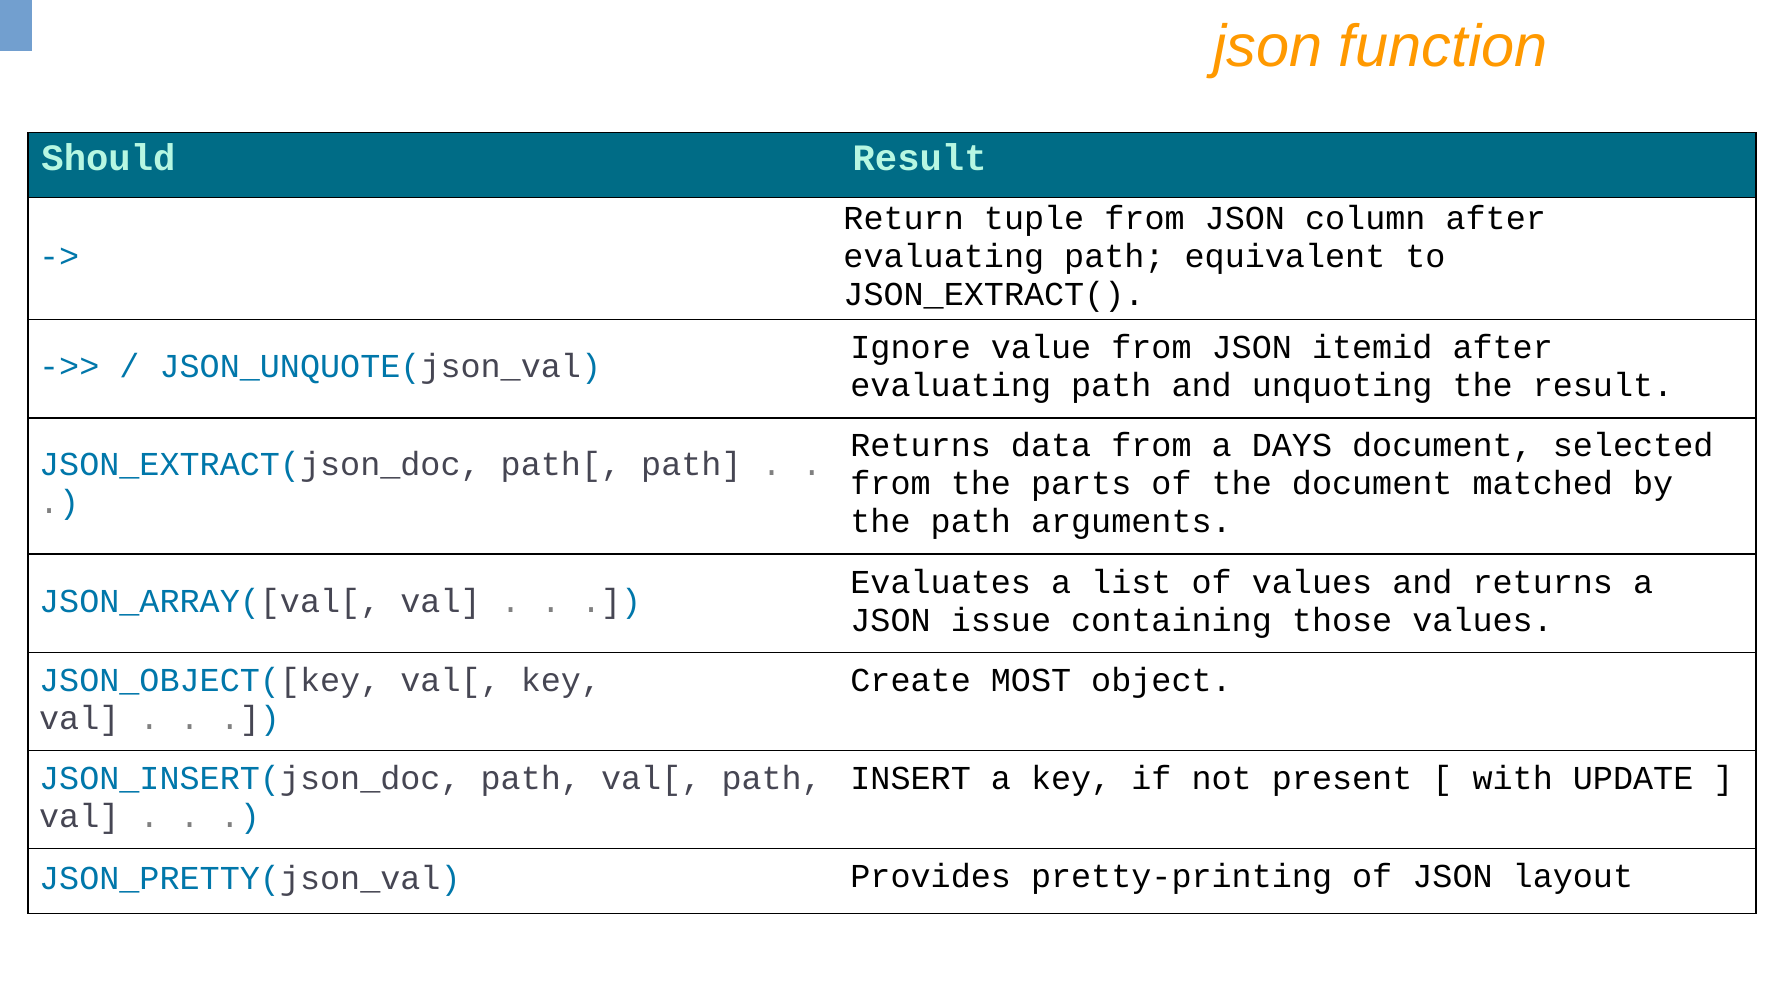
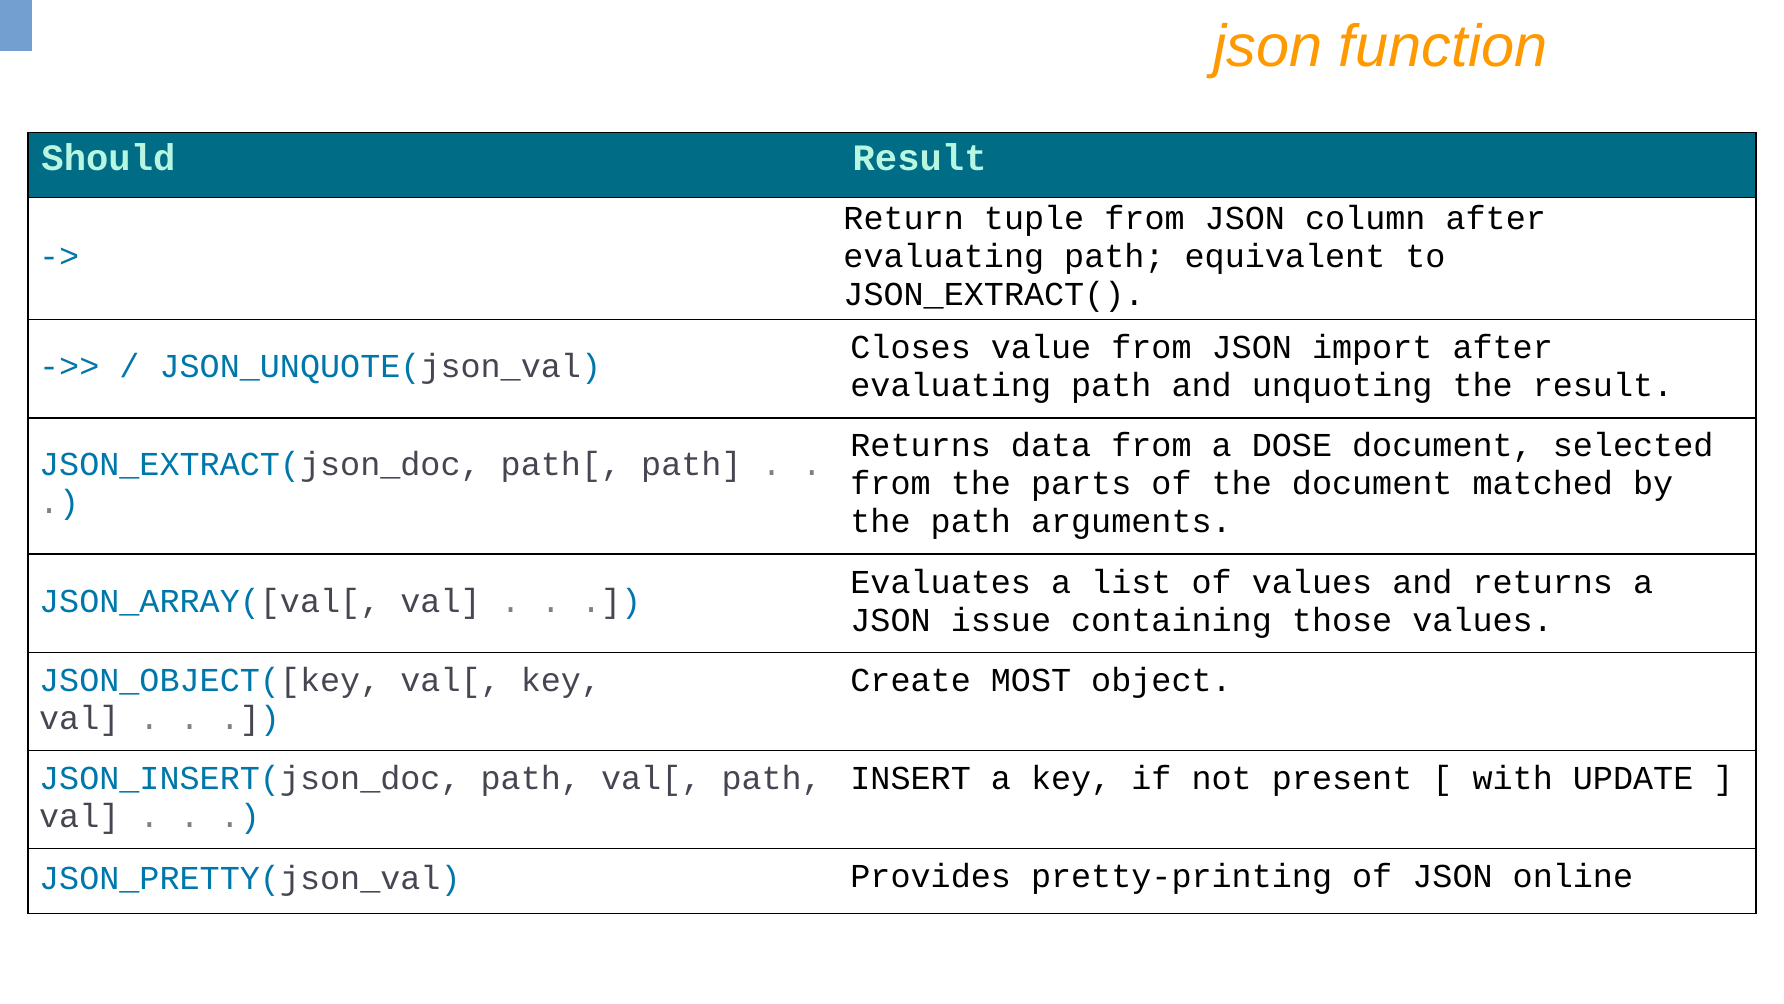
Ignore: Ignore -> Closes (911, 348)
itemid: itemid -> import (1372, 348)
DAYS: DAYS -> DOSE (1292, 446)
layout: layout -> online (1573, 876)
